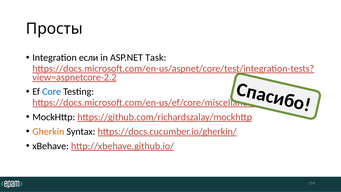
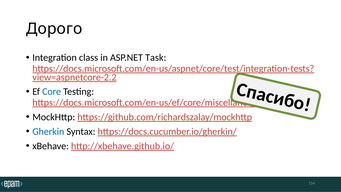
Просты: Просты -> Дорого (54, 29)
если: если -> class (89, 58)
Gherkin colour: orange -> blue (48, 131)
